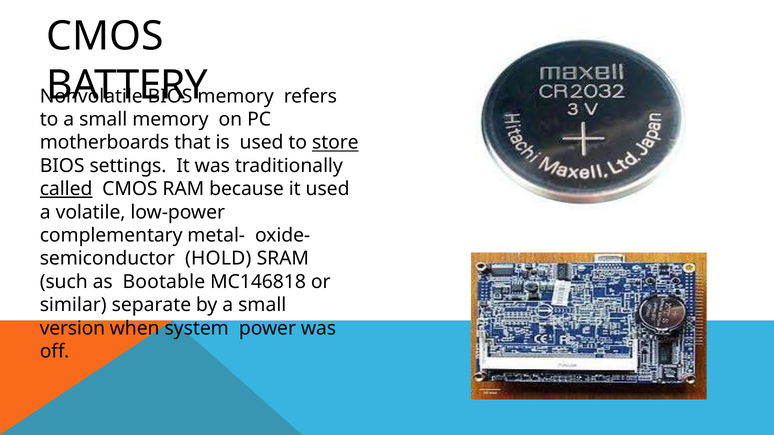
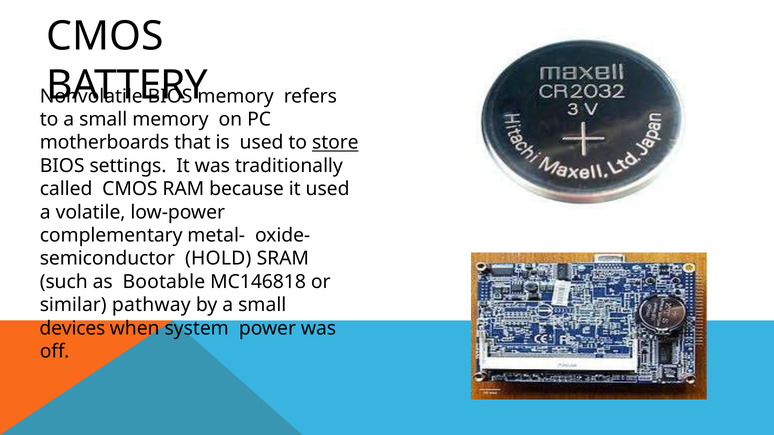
called underline: present -> none (66, 189)
separate: separate -> pathway (151, 305)
version: version -> devices (72, 328)
